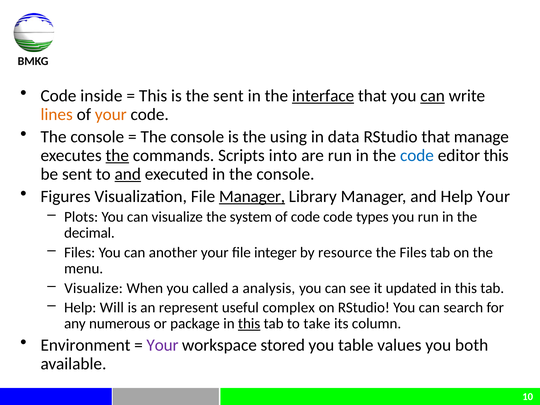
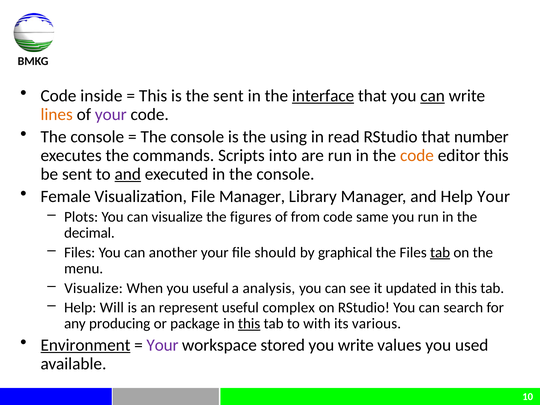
your colour: orange -> purple (111, 114)
data: data -> read (344, 137)
manage: manage -> number (481, 137)
the underline: present -> none (117, 155)
code colour: blue -> orange (417, 155)
Figures: Figures -> Female (66, 196)
Manager underline: present -> none (252, 196)
system: system -> figures (251, 217)
of code: code -> from (305, 217)
types: types -> same (372, 217)
integer: integer -> should (275, 252)
resource: resource -> graphical (345, 252)
tab underline: none -> present (440, 252)
you called: called -> useful (210, 288)
numerous: numerous -> producing (120, 324)
take: take -> with (317, 324)
column: column -> various (377, 324)
Environment underline: none -> present (85, 345)
you table: table -> write (356, 345)
both: both -> used (472, 345)
